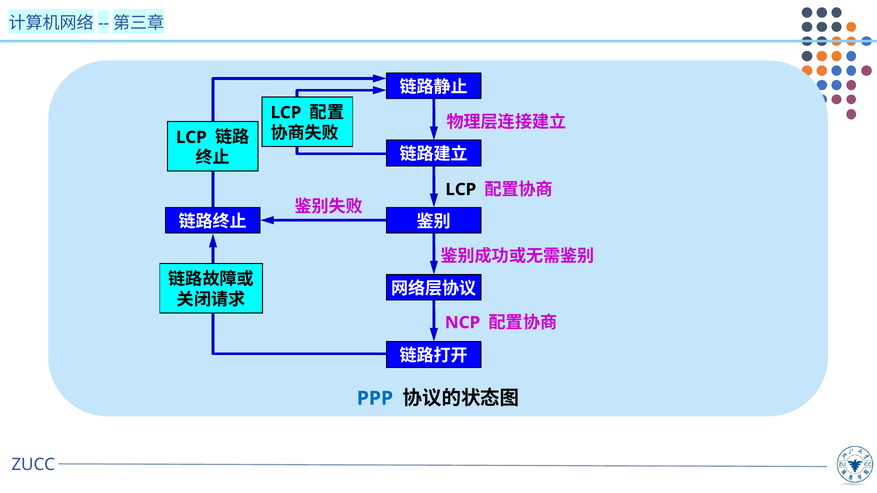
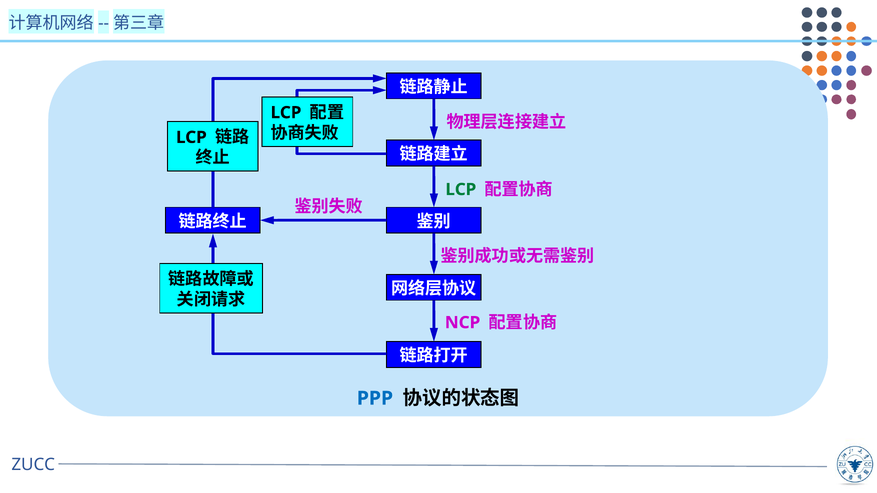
LCP colour: black -> green (461, 190)
